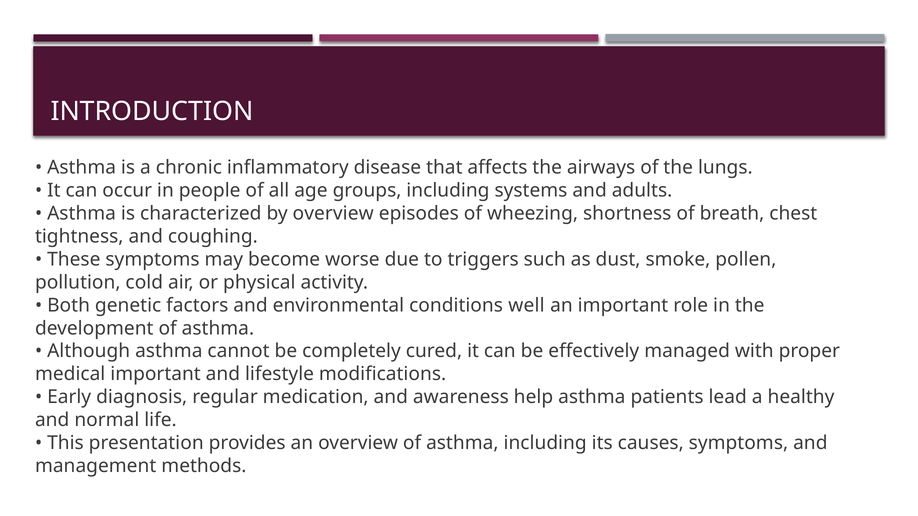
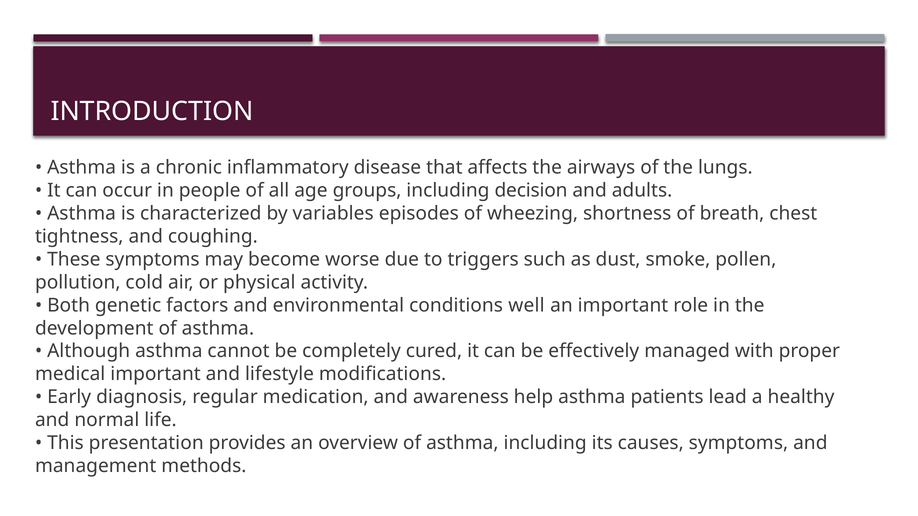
systems: systems -> decision (531, 191)
by overview: overview -> variables (333, 214)
